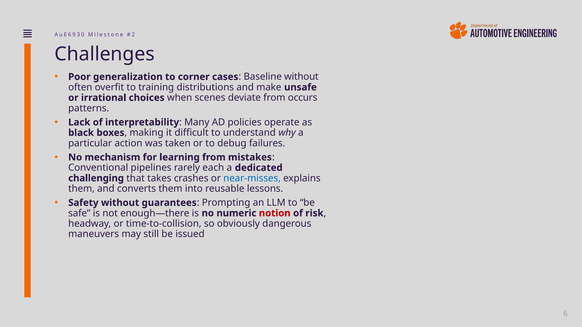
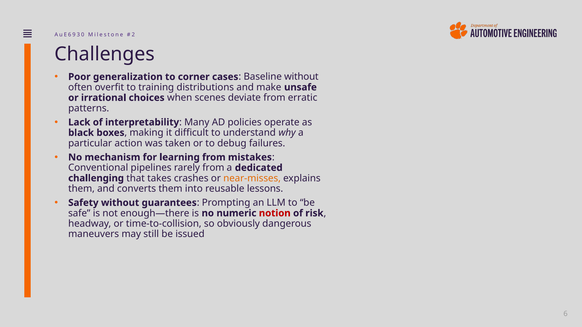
occurs: occurs -> erratic (303, 98)
rarely each: each -> from (213, 168)
near-misses colour: blue -> orange (252, 178)
